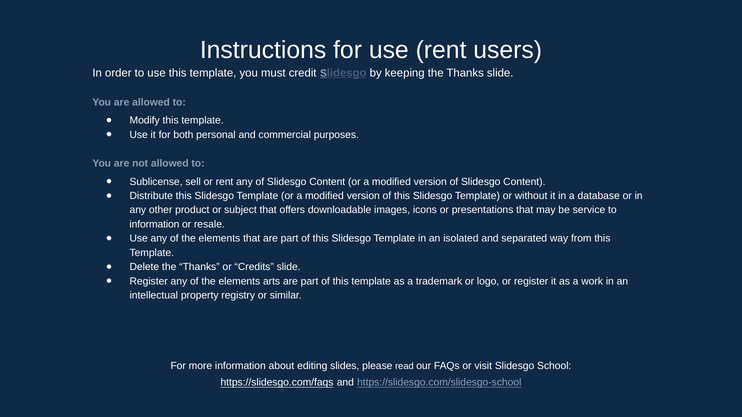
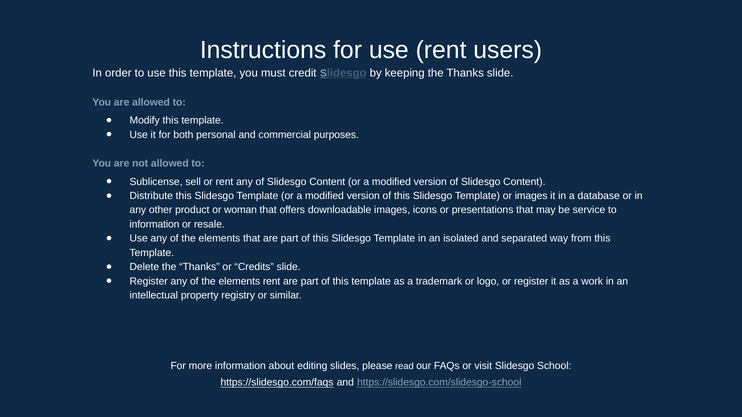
or without: without -> images (531, 196)
subject: subject -> woman (241, 210)
elements arts: arts -> rent (272, 281)
